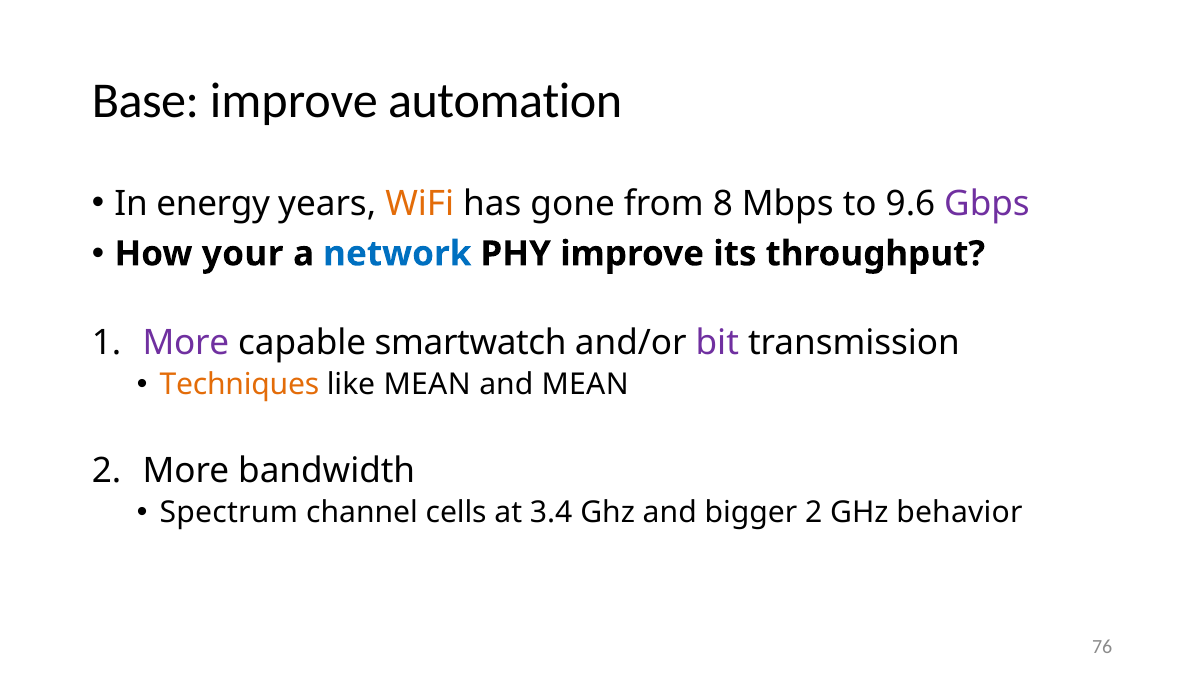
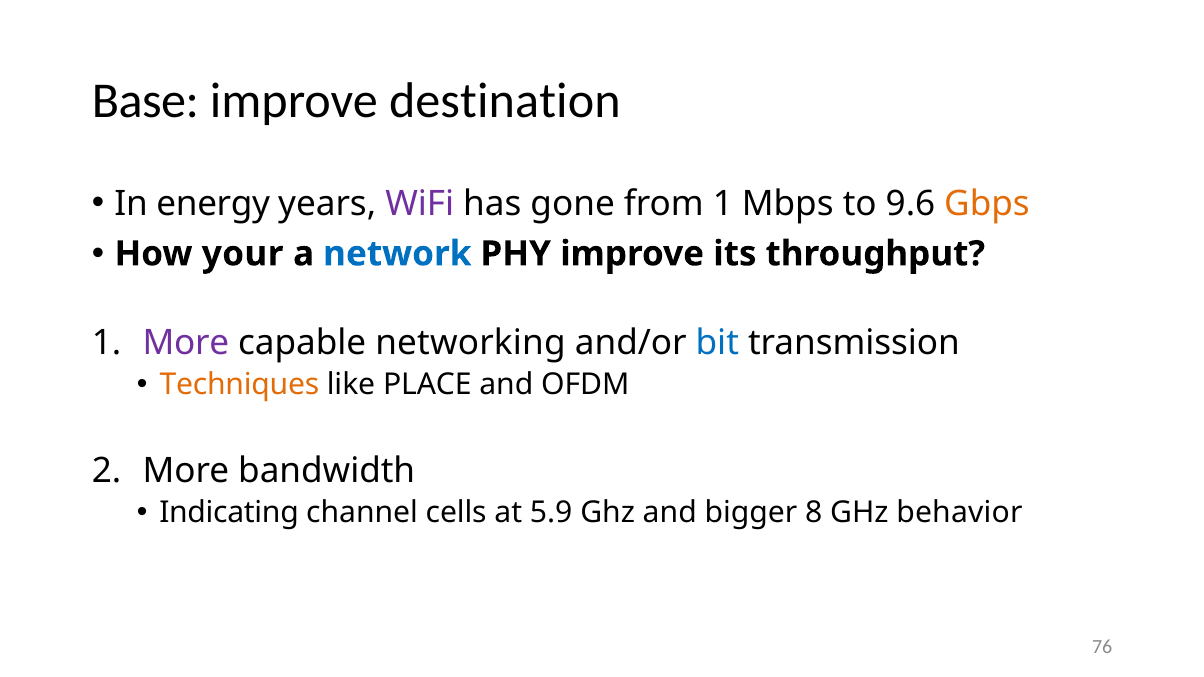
automation: automation -> destination (505, 101)
WiFi colour: orange -> purple (420, 203)
from 8: 8 -> 1 (723, 203)
Gbps colour: purple -> orange (987, 203)
smartwatch: smartwatch -> networking (470, 343)
bit colour: purple -> blue (717, 343)
like MEAN: MEAN -> PLACE (427, 385)
and MEAN: MEAN -> OFDM (585, 385)
Spectrum: Spectrum -> Indicating (229, 512)
3.4: 3.4 -> 5.9 (551, 512)
bigger 2: 2 -> 8 (814, 512)
